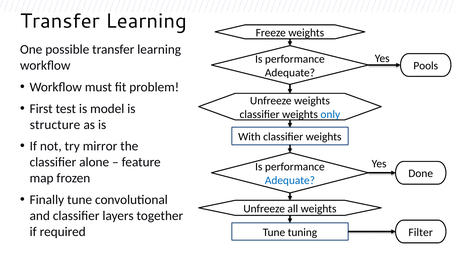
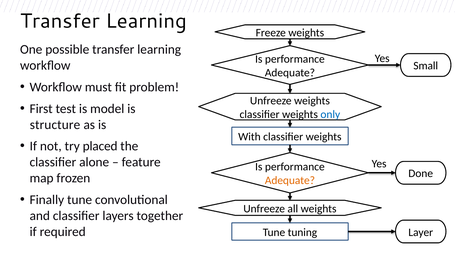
Pools: Pools -> Small (426, 66)
mirror: mirror -> placed (100, 146)
Adequate colour: blue -> orange (290, 180)
Filter: Filter -> Layer (421, 232)
